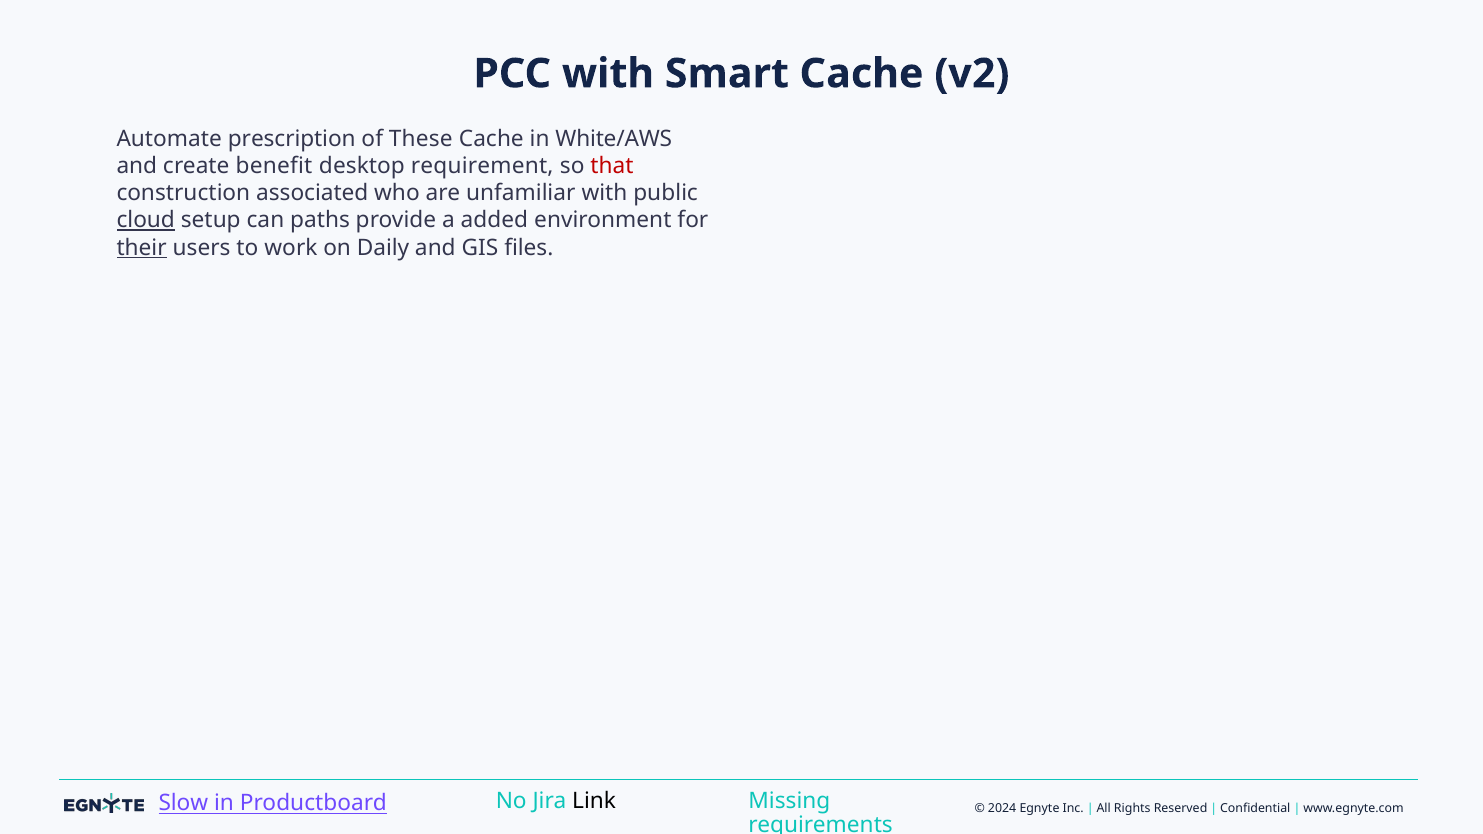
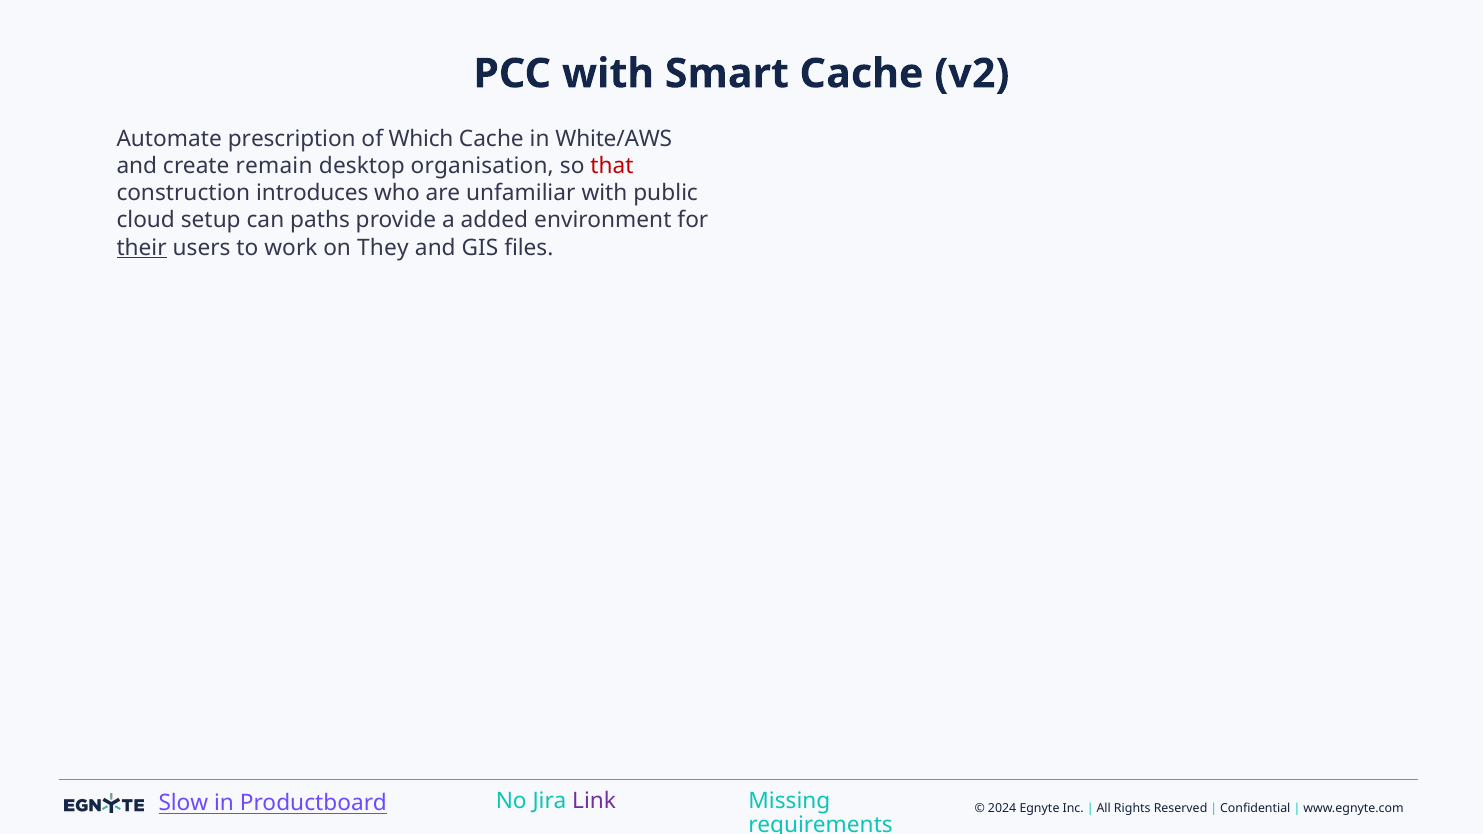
These: These -> Which (421, 139)
benefit: benefit -> remain (274, 166)
requirement: requirement -> organisation (482, 166)
associated: associated -> introduces (312, 193)
cloud underline: present -> none (146, 220)
Daily: Daily -> They (383, 248)
Link colour: black -> purple (594, 801)
